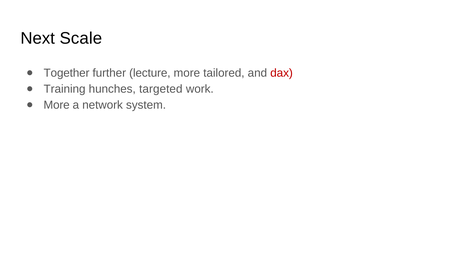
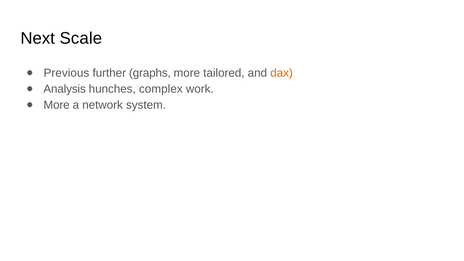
Together: Together -> Previous (66, 73)
lecture: lecture -> graphs (150, 73)
dax colour: red -> orange (282, 73)
Training: Training -> Analysis (65, 89)
targeted: targeted -> complex (161, 89)
